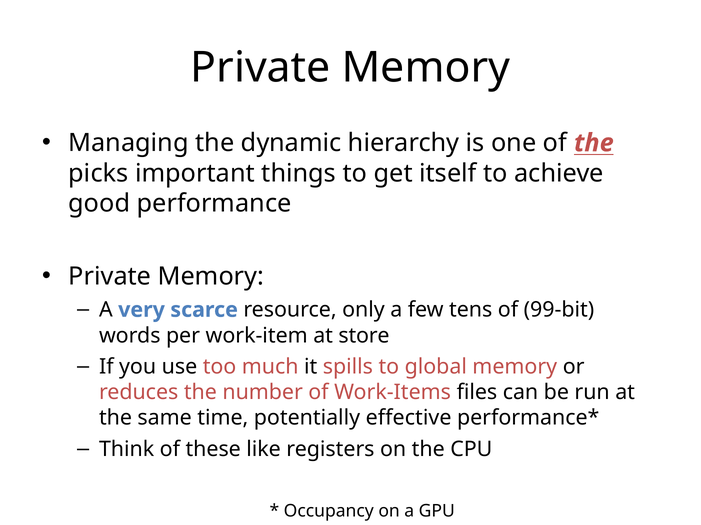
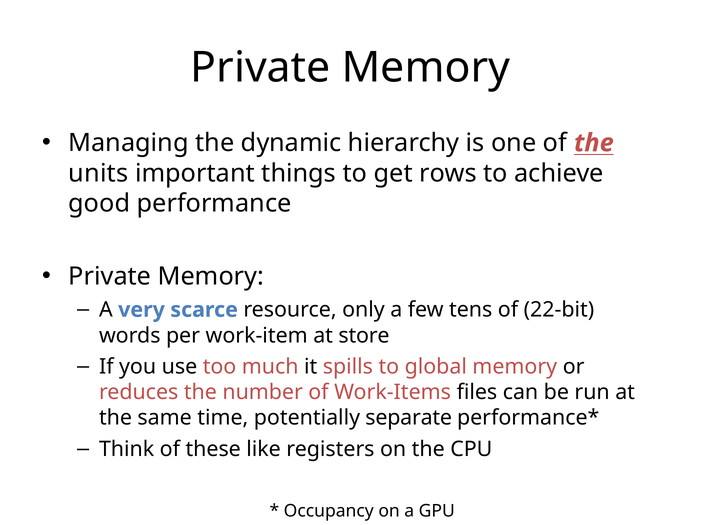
picks: picks -> units (98, 173)
itself: itself -> rows (448, 173)
99-bit: 99-bit -> 22-bit (559, 310)
effective: effective -> separate (409, 418)
